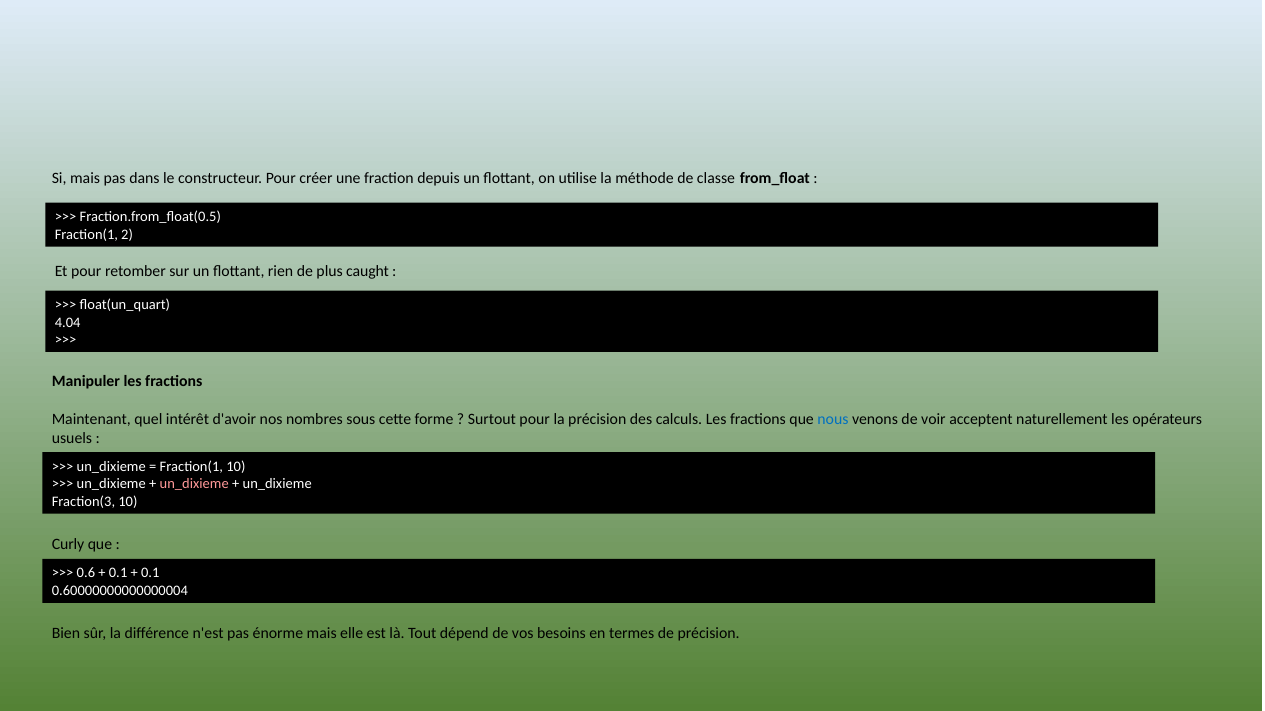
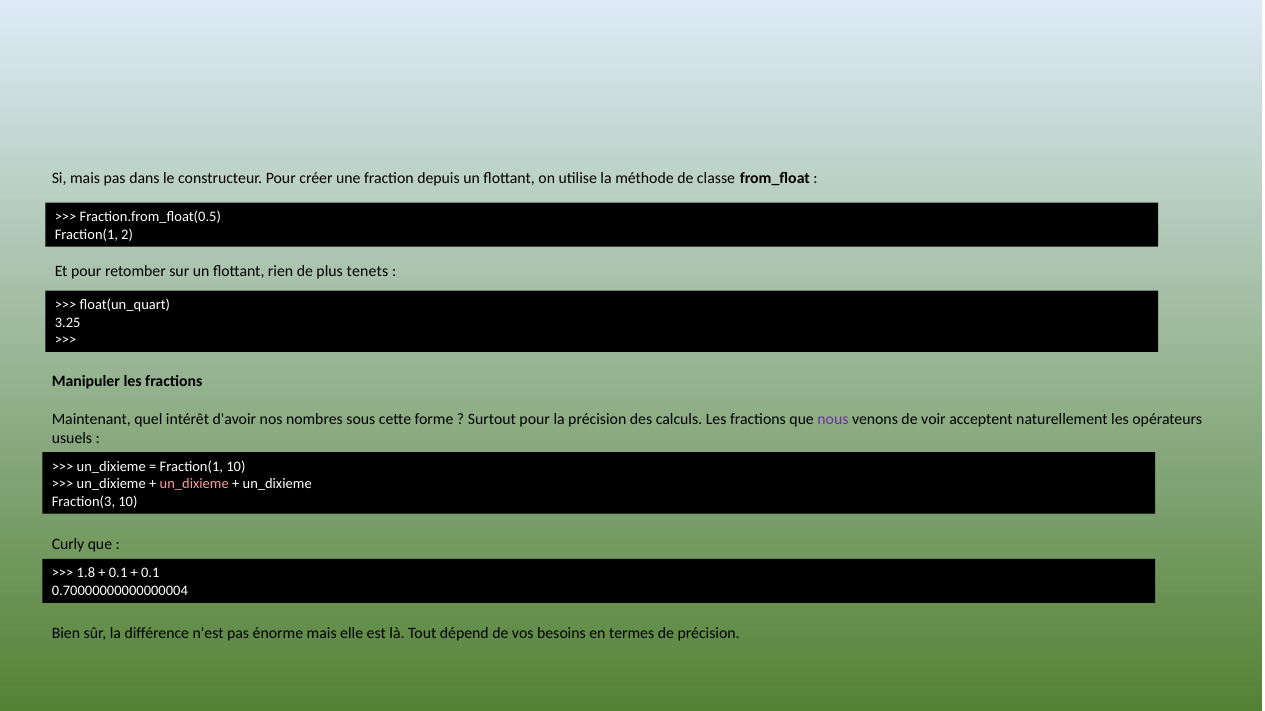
caught: caught -> tenets (367, 271)
4.04: 4.04 -> 3.25 (68, 323)
nous colour: blue -> purple (833, 419)
0.6: 0.6 -> 1.8 (86, 574)
0.60000000000000004: 0.60000000000000004 -> 0.70000000000000004 (120, 591)
